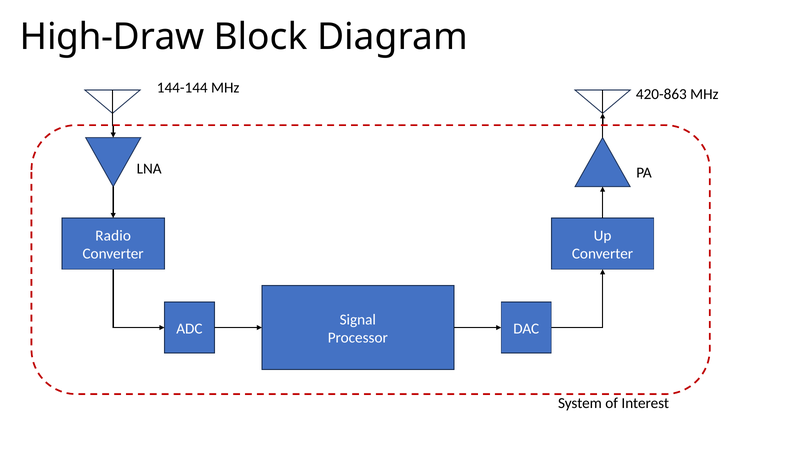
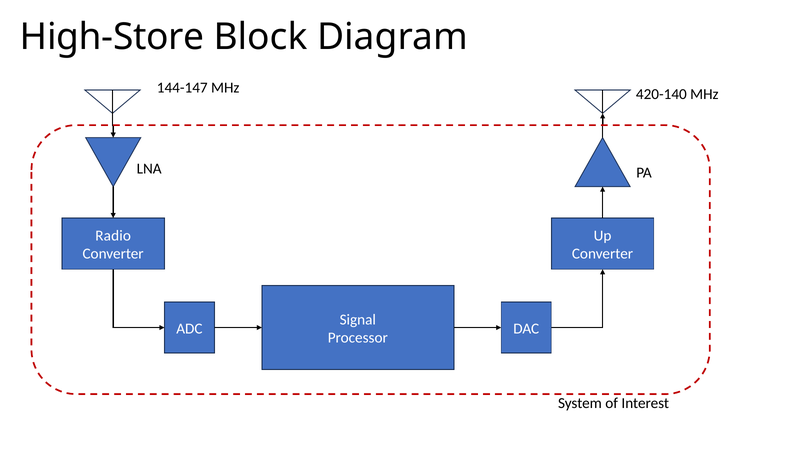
High-Draw: High-Draw -> High-Store (112, 37)
144-144: 144-144 -> 144-147 (182, 88)
420-863: 420-863 -> 420-140 (661, 95)
